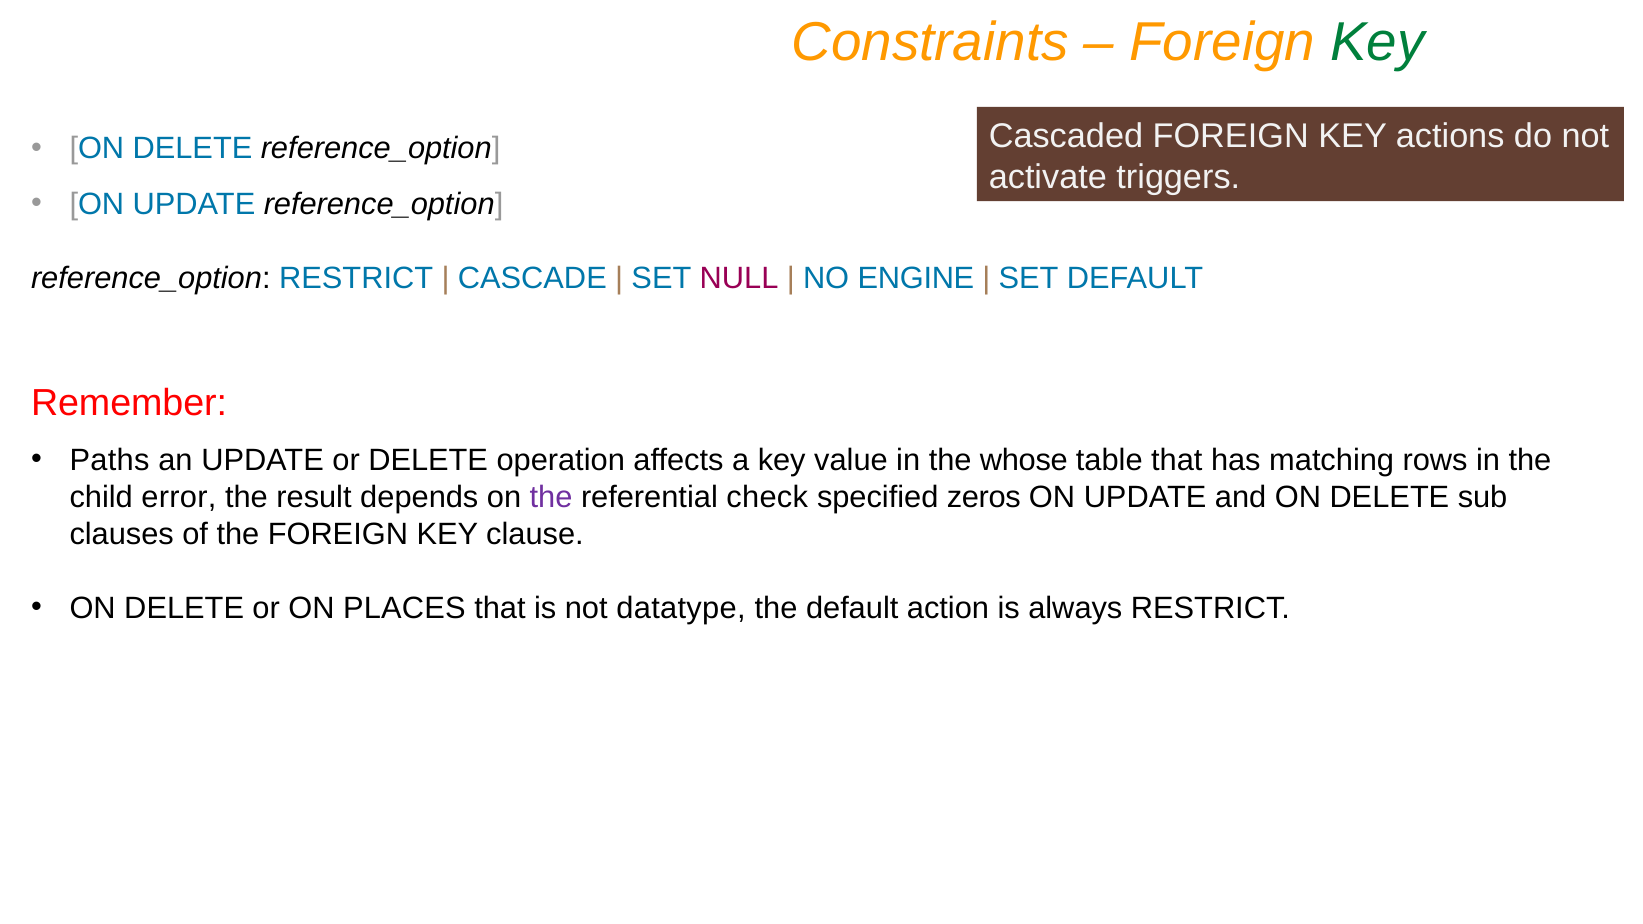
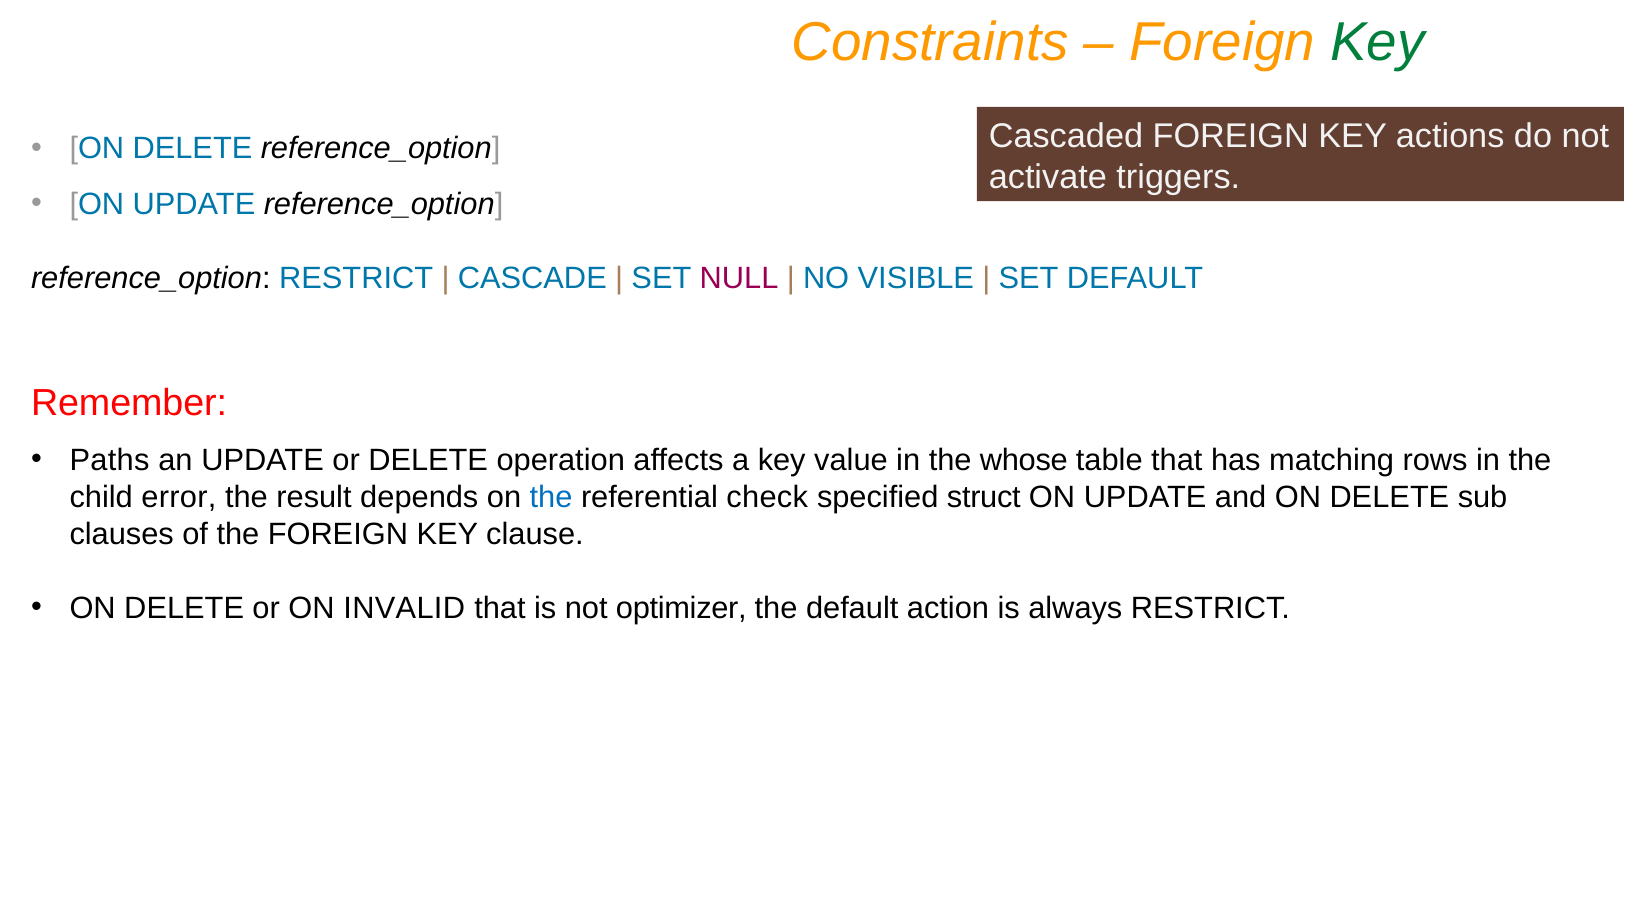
ENGINE: ENGINE -> VISIBLE (916, 278)
the colour: purple -> blue (551, 497)
zeros: zeros -> struct (984, 497)
PLACES: PLACES -> INVALID (404, 608)
datatype: datatype -> optimizer (681, 608)
